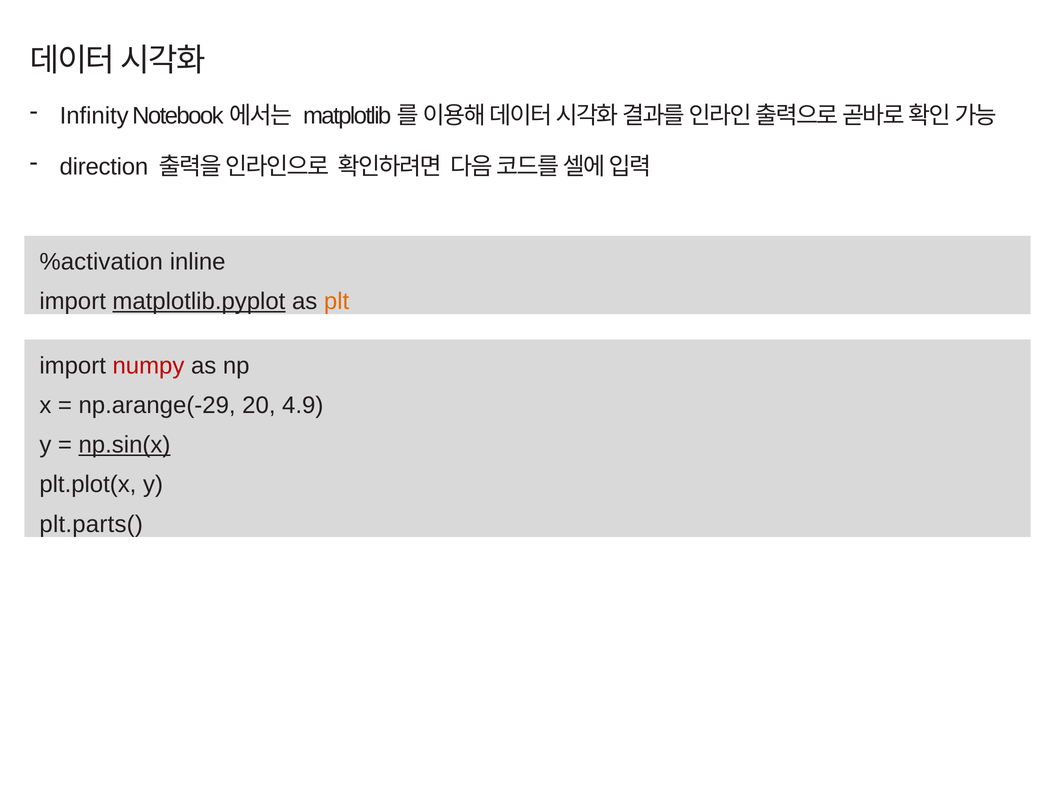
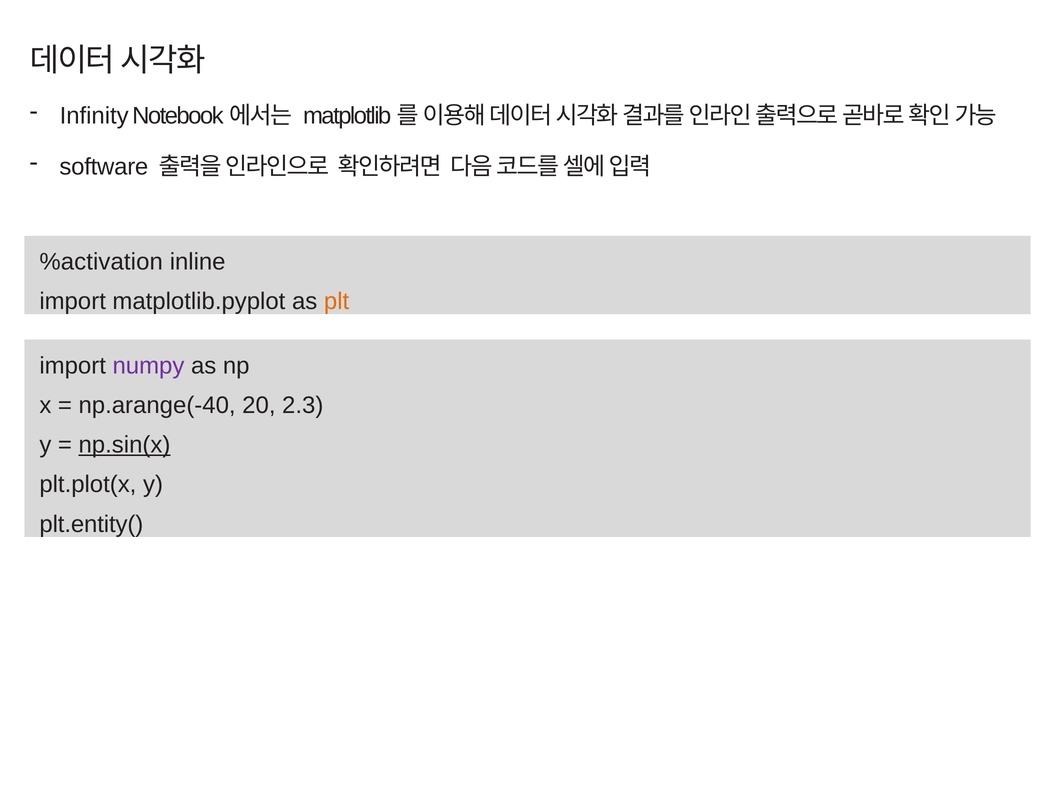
direction: direction -> software (104, 167)
matplotlib.pyplot underline: present -> none (199, 302)
numpy colour: red -> purple (148, 366)
np.arange(-29: np.arange(-29 -> np.arange(-40 (157, 405)
4.9: 4.9 -> 2.3 (303, 405)
plt.parts(: plt.parts( -> plt.entity( (91, 524)
